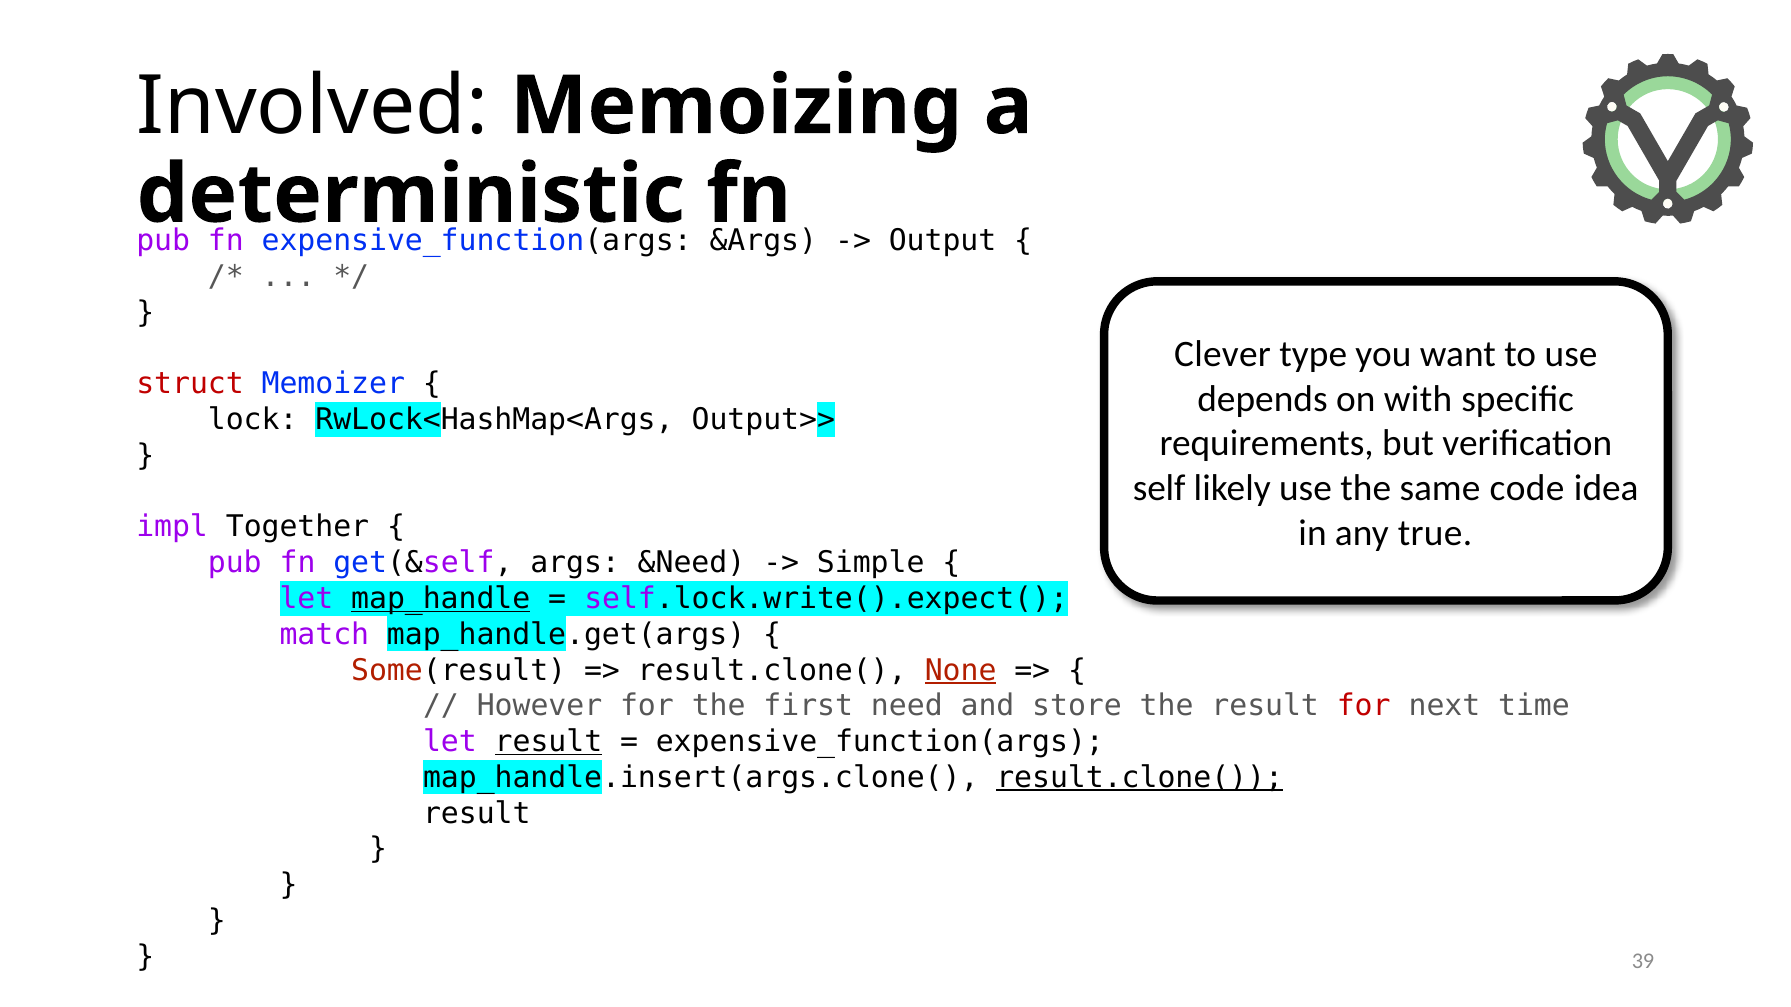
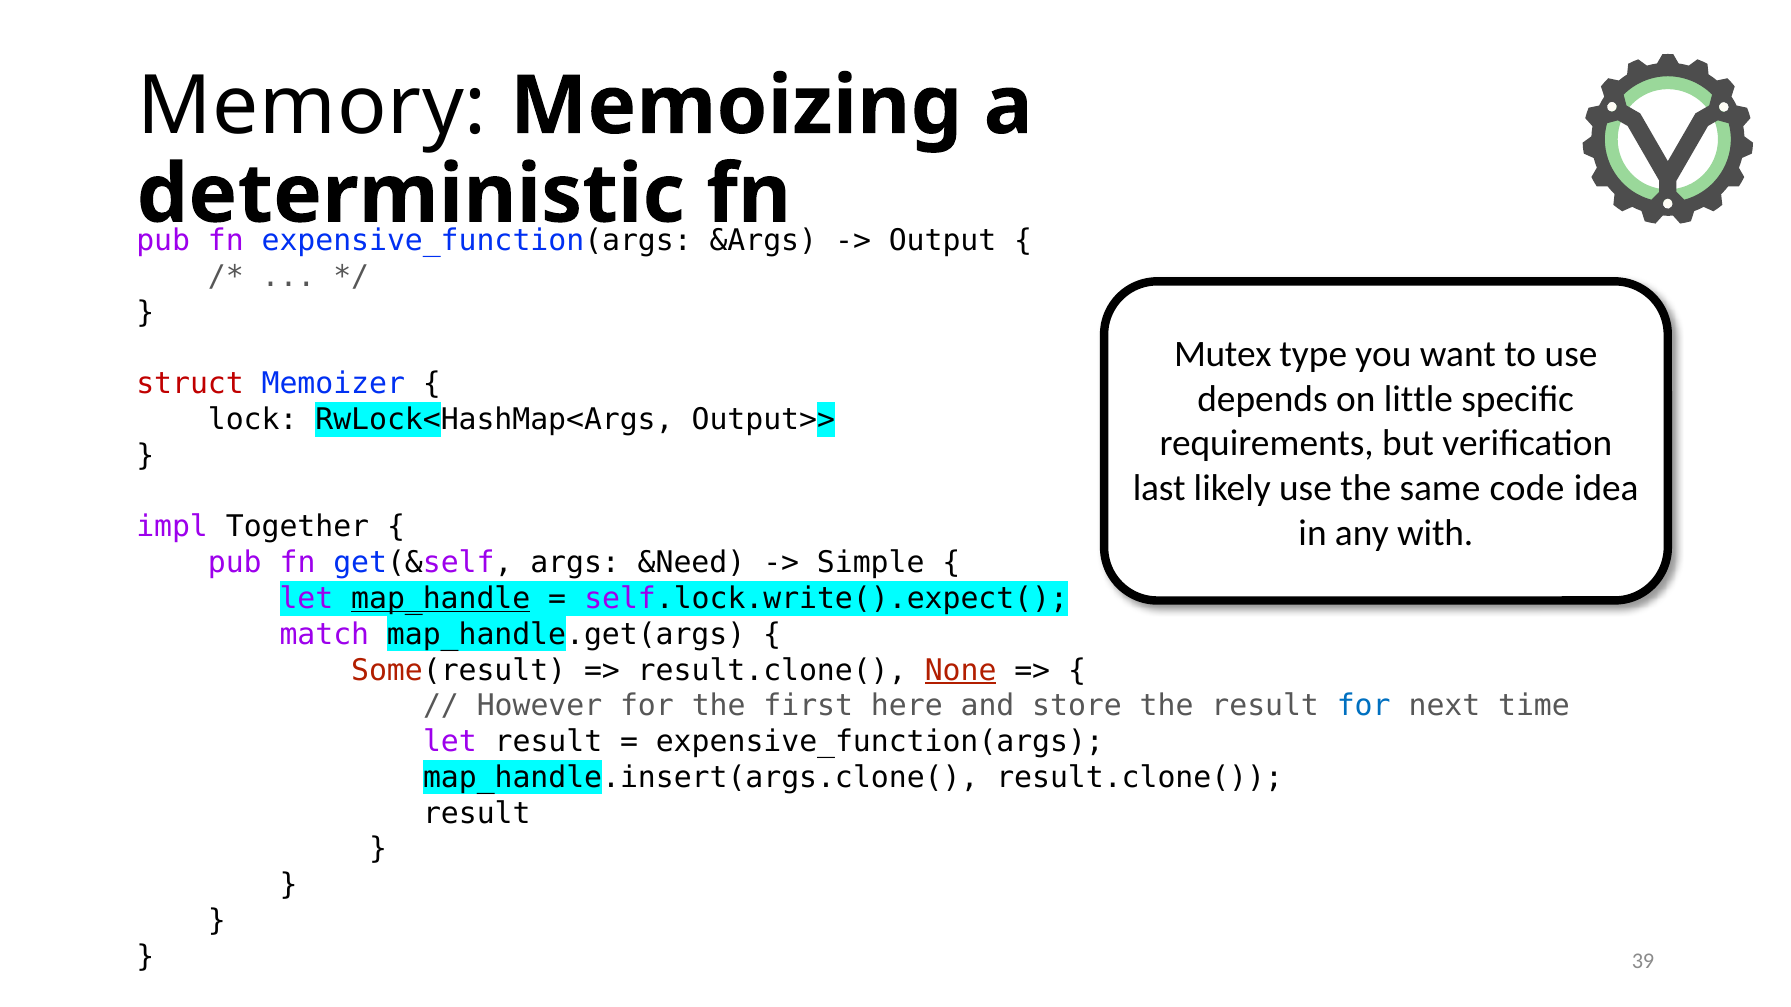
Involved: Involved -> Memory (312, 106)
Clever: Clever -> Mutex (1223, 354)
with: with -> little (1418, 399)
self: self -> last (1159, 488)
true: true -> with (1435, 533)
need: need -> here (907, 706)
for colour: red -> blue (1364, 706)
result underline: present -> none (548, 742)
result.clone( underline: present -> none (1140, 778)
